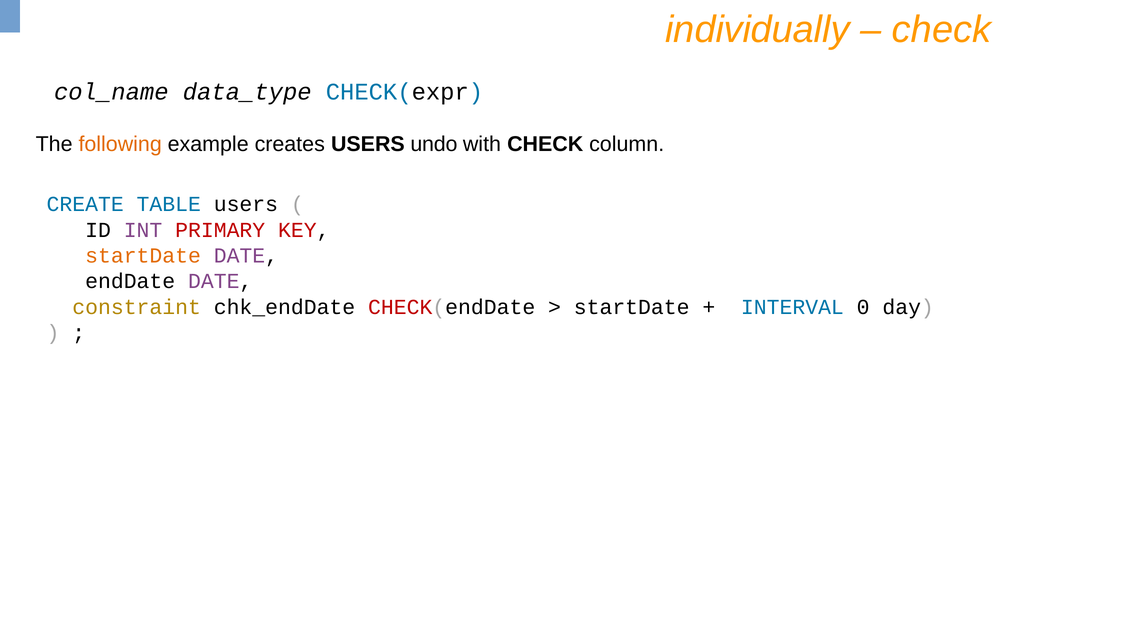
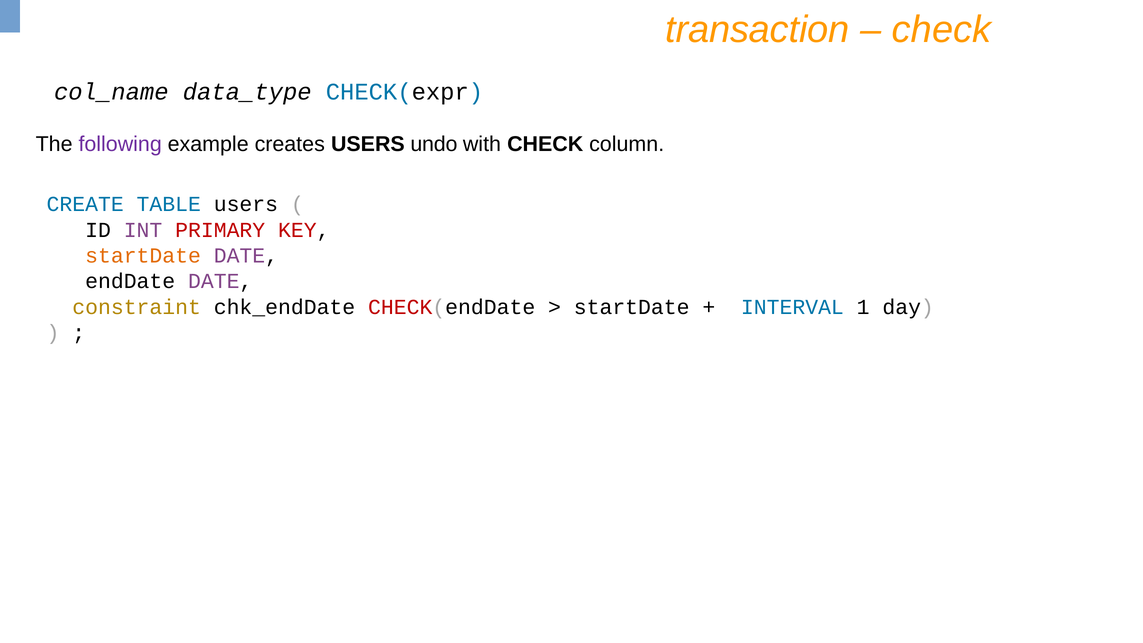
individually: individually -> transaction (757, 30)
following colour: orange -> purple (120, 144)
0: 0 -> 1 (863, 307)
